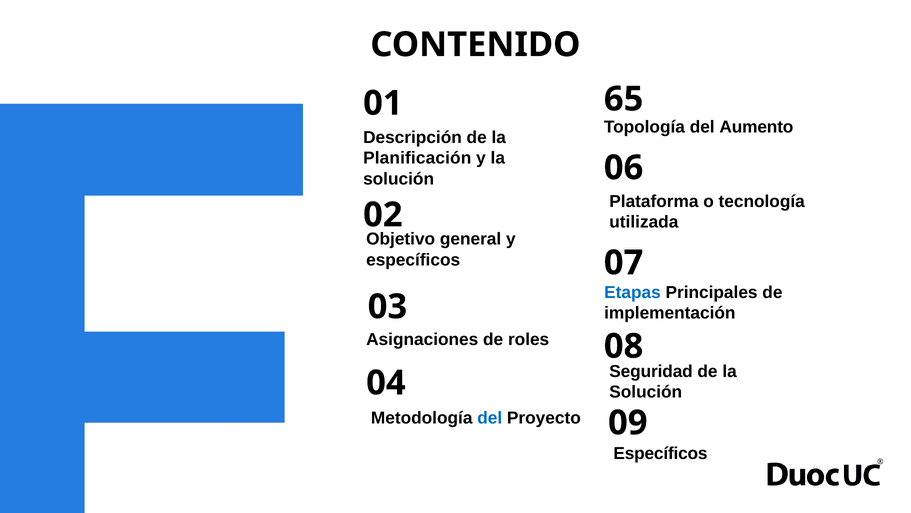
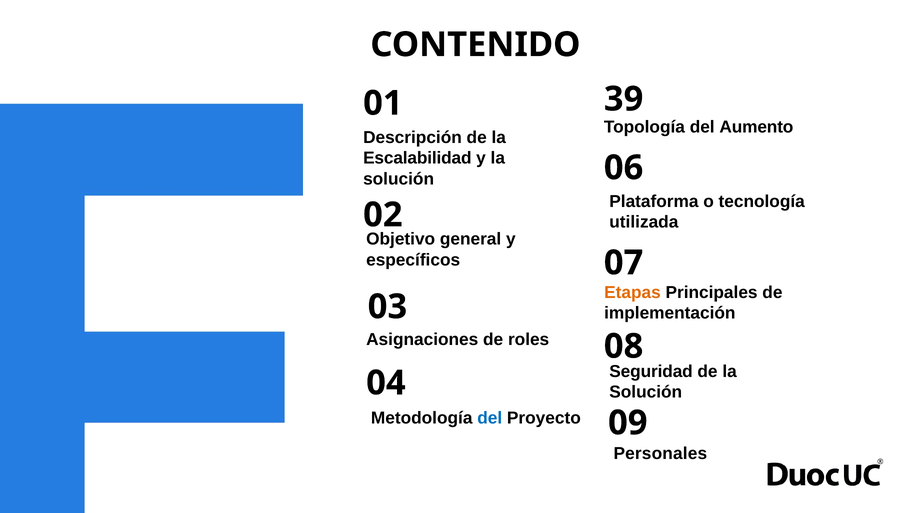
65: 65 -> 39 (624, 99)
Planificación: Planificación -> Escalabilidad (417, 158)
Etapas colour: blue -> orange (632, 292)
Específicos: Específicos -> Personales (660, 453)
